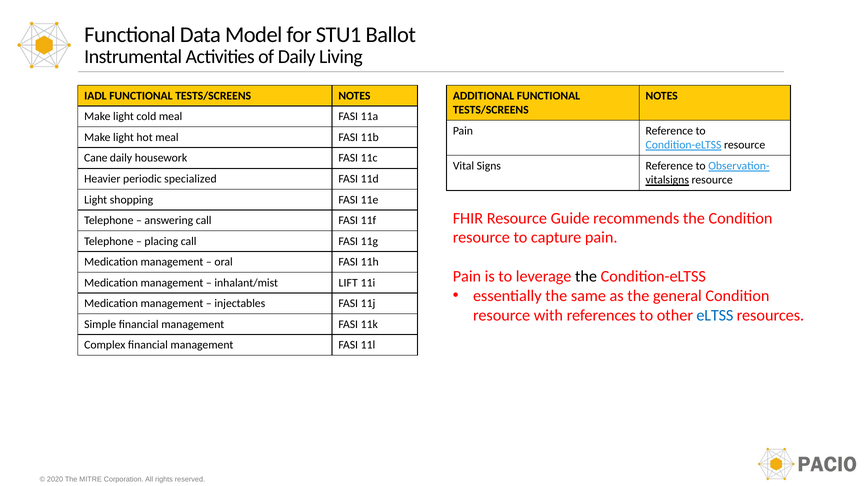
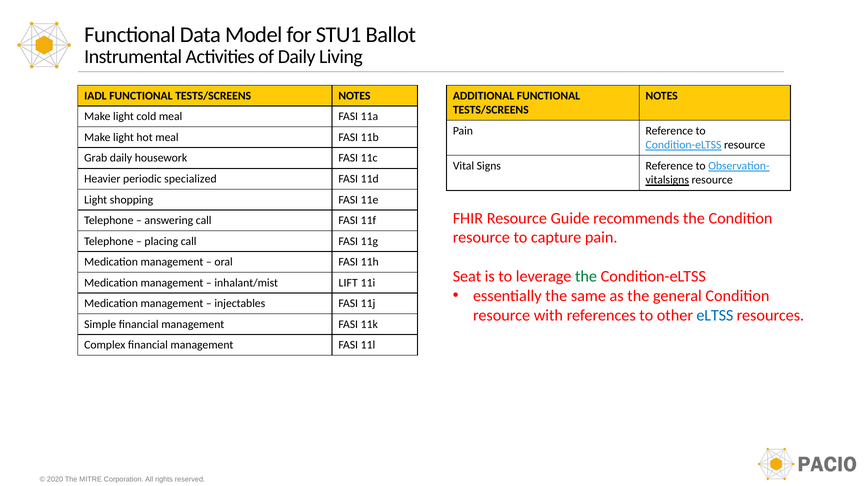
Cane: Cane -> Grab (96, 158)
Pain: Pain -> Seat (467, 277)
the colour: black -> green (586, 277)
